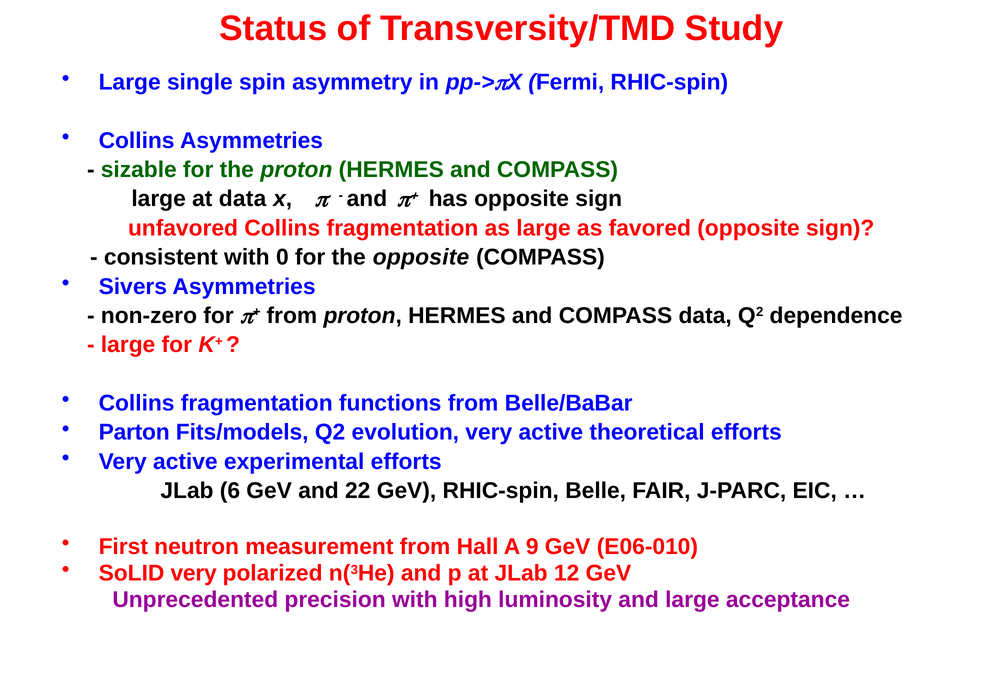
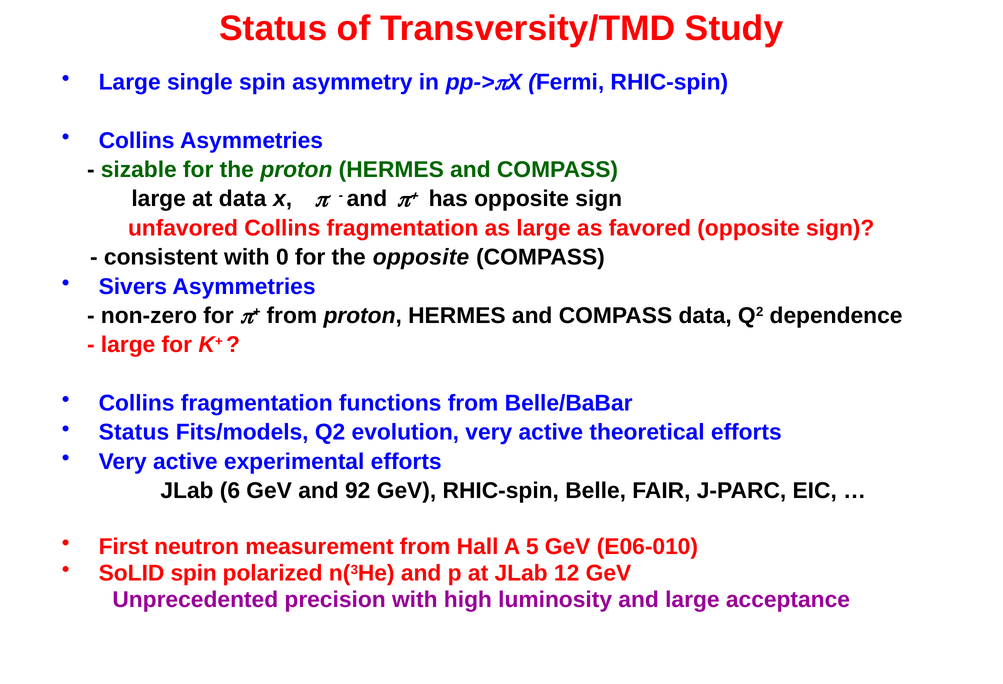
Parton: Parton -> Status (134, 432)
22: 22 -> 92 (358, 491)
9: 9 -> 5 (532, 547)
SoLID very: very -> spin (194, 573)
